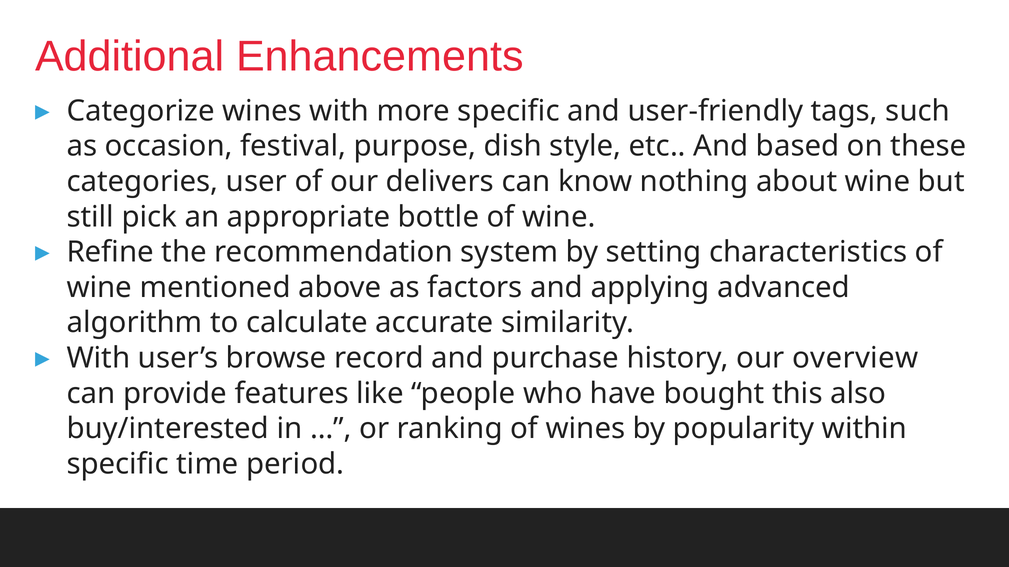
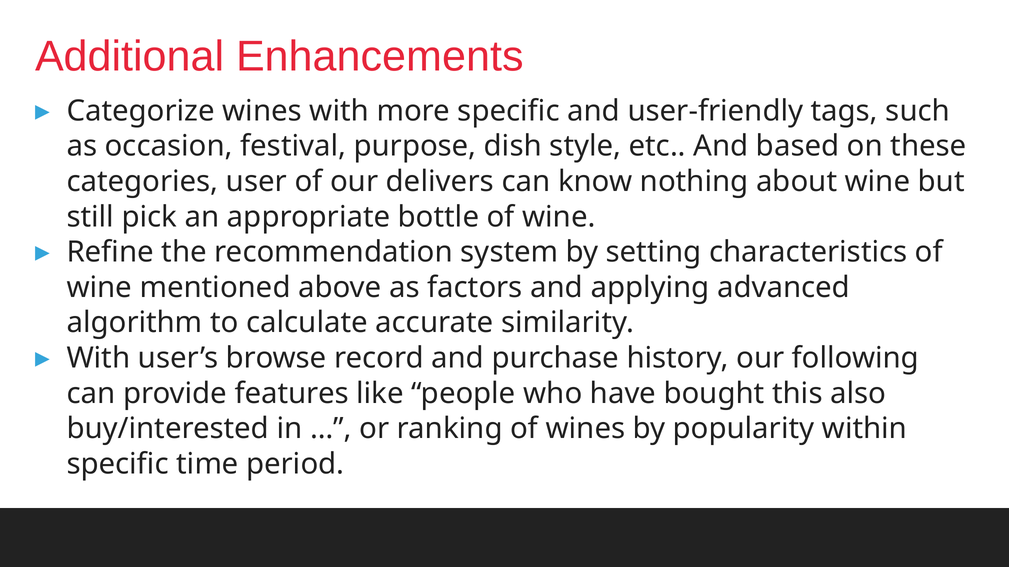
overview: overview -> following (856, 358)
